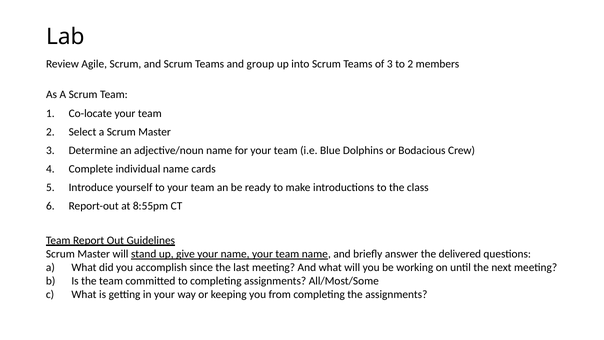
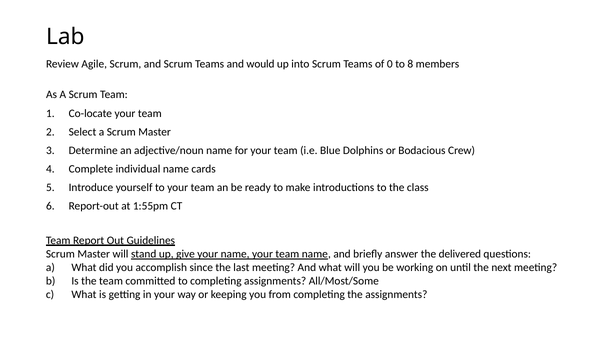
group: group -> would (260, 64)
of 3: 3 -> 0 (390, 64)
to 2: 2 -> 8 (410, 64)
8:55pm: 8:55pm -> 1:55pm (150, 206)
